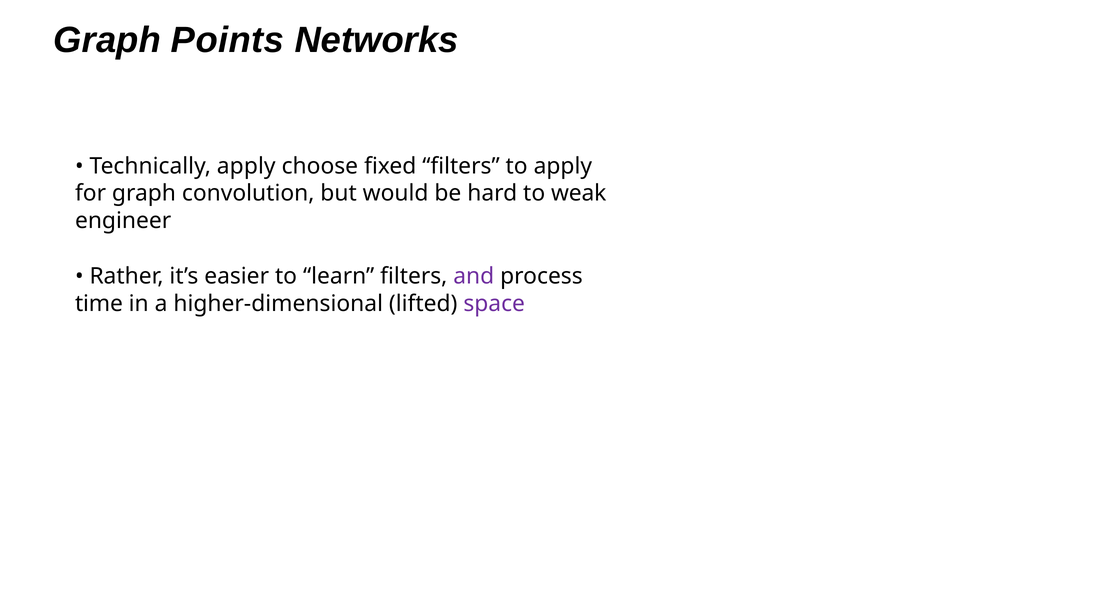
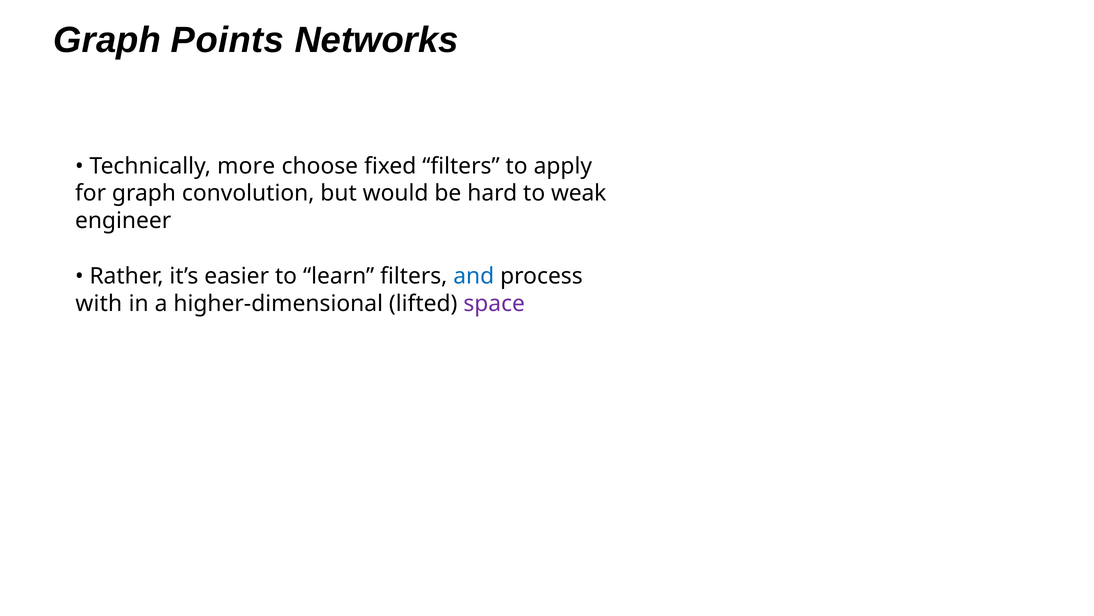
Technically apply: apply -> more (246, 166)
and colour: purple -> blue (474, 276)
time: time -> with (99, 303)
